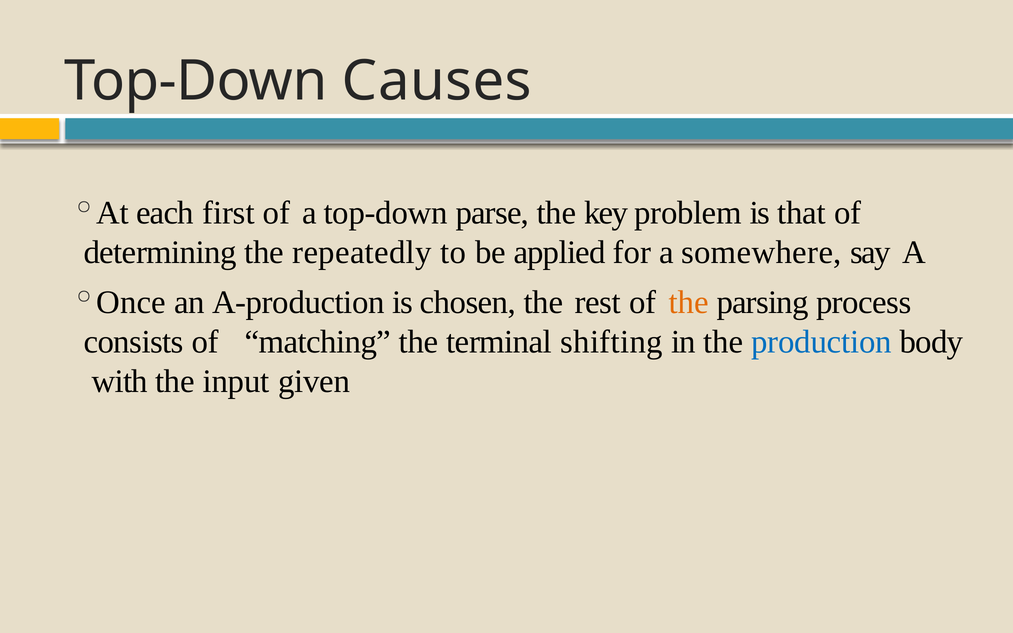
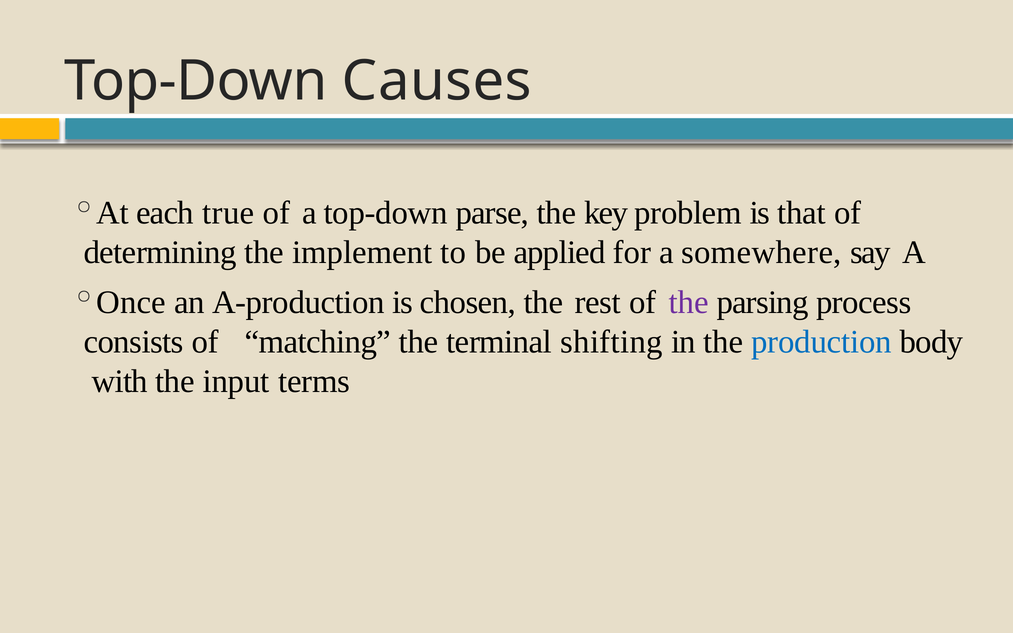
first: first -> true (228, 213)
repeatedly: repeatedly -> implement (362, 253)
the colour: orange -> purple (689, 303)
given: given -> terms (314, 381)
